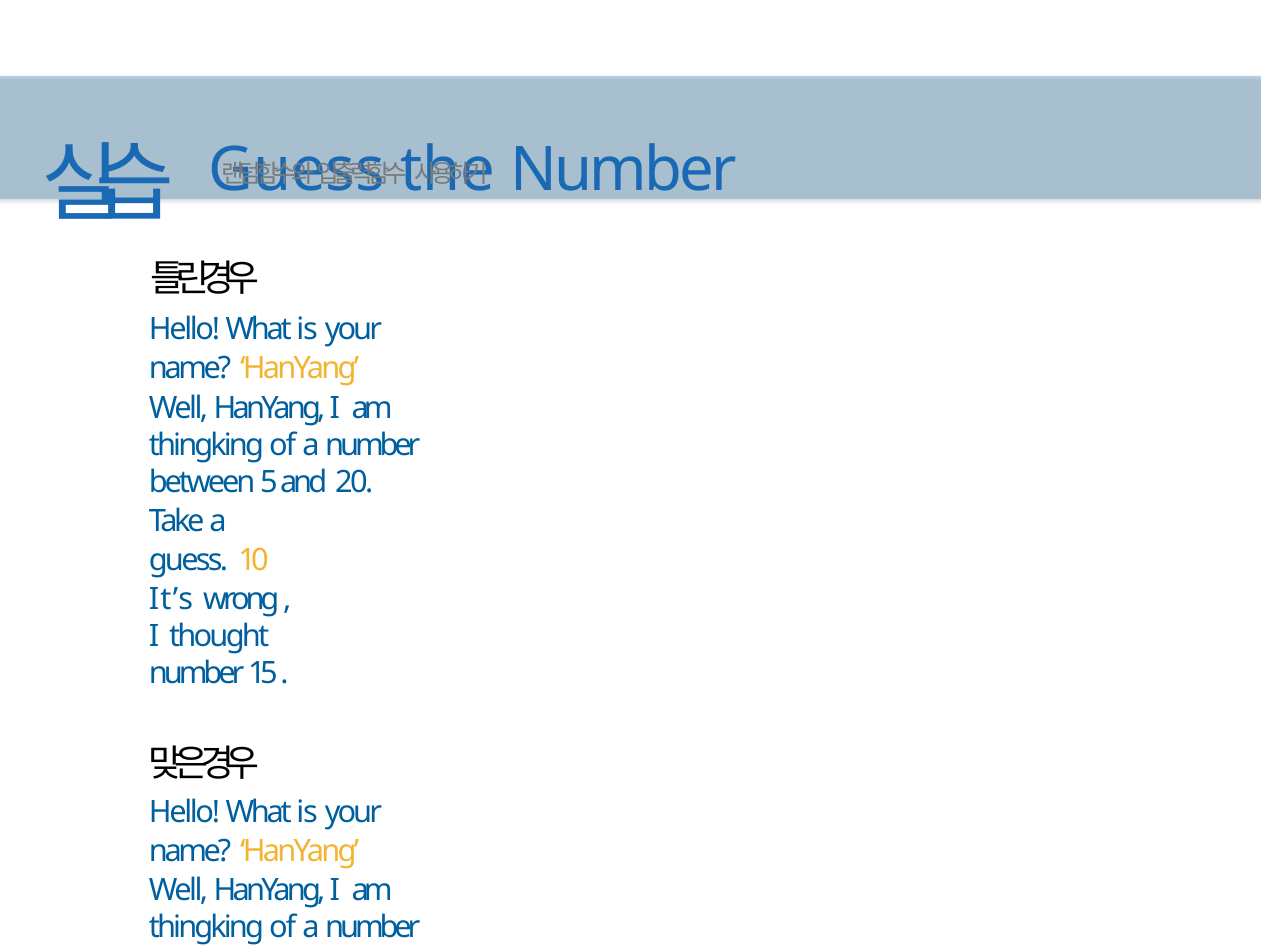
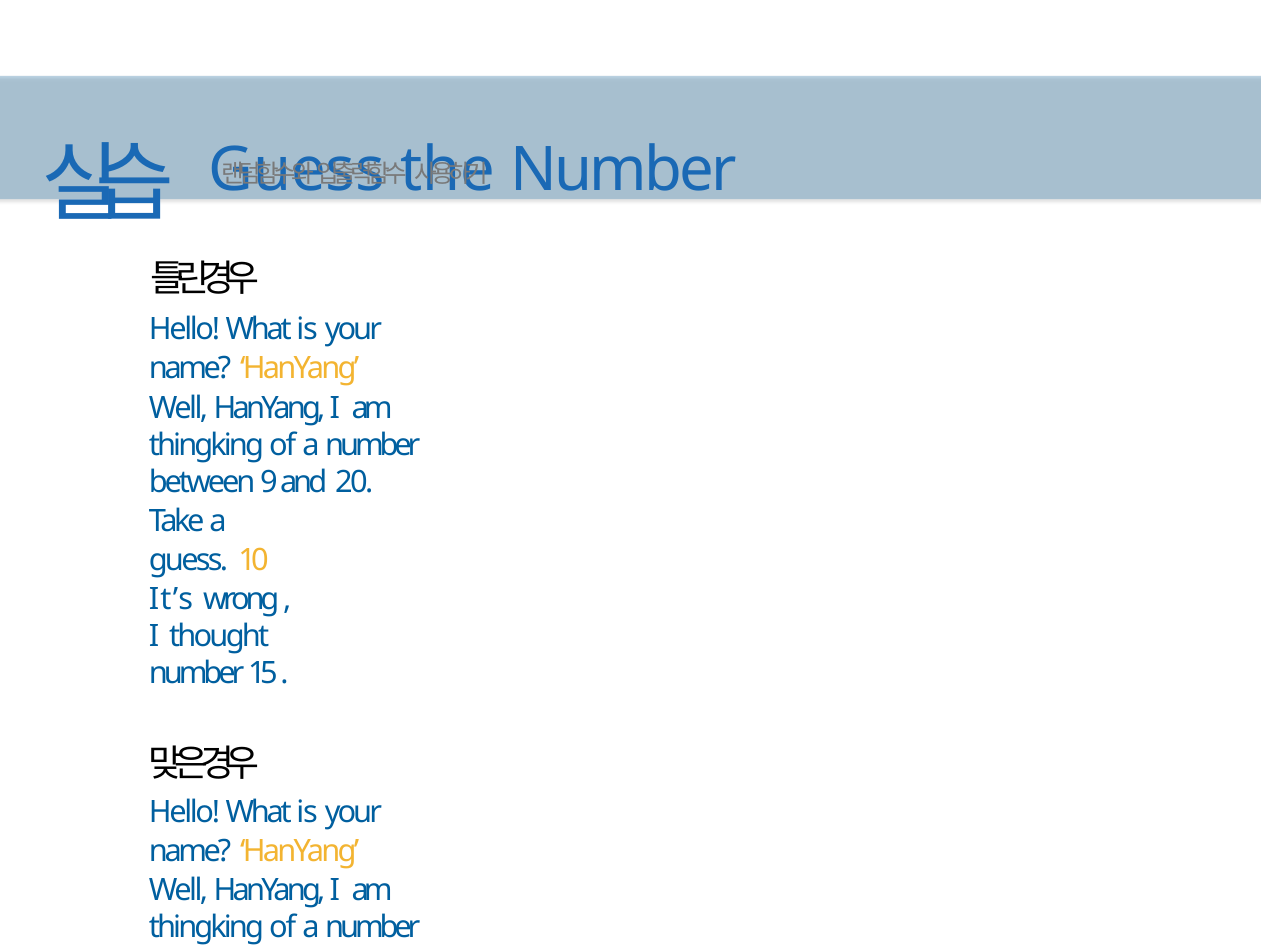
5: 5 -> 9 (269, 482)
